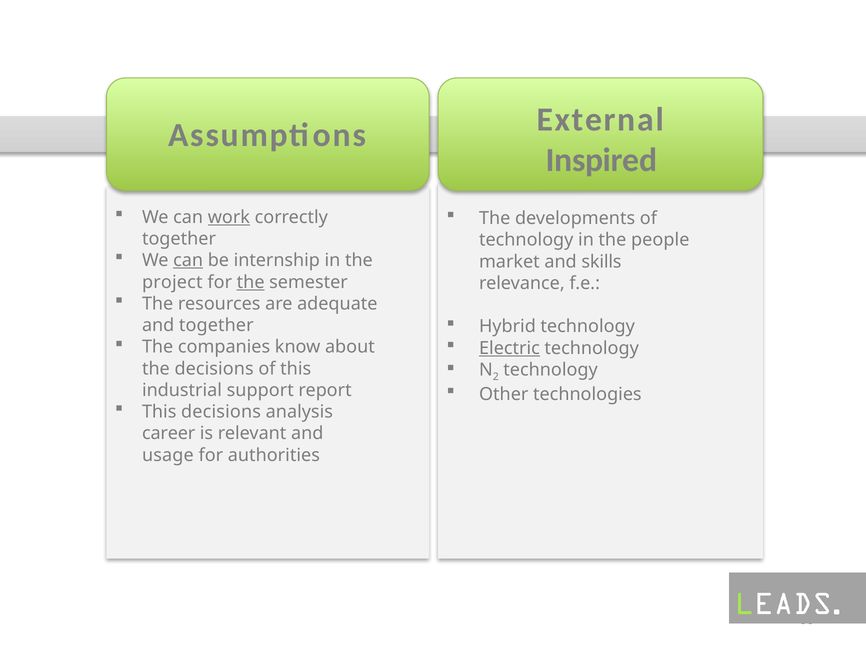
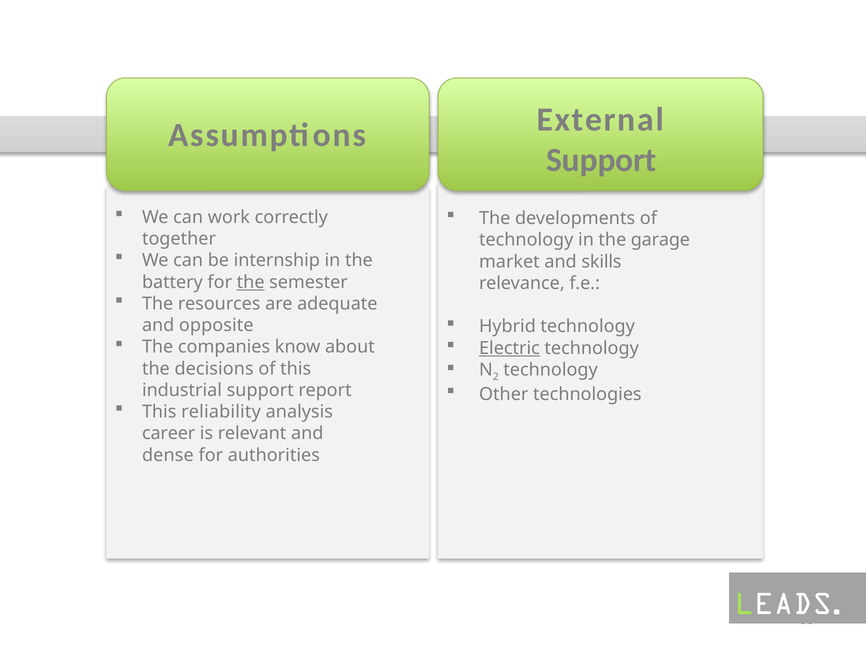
Inspired: Inspired -> Support (601, 160)
work underline: present -> none (229, 217)
people: people -> garage (660, 240)
can underline: present -> none (188, 261)
project: project -> battery (172, 282)
and together: together -> opposite (216, 326)
This decisions: decisions -> reliability (221, 412)
usage: usage -> dense (168, 455)
